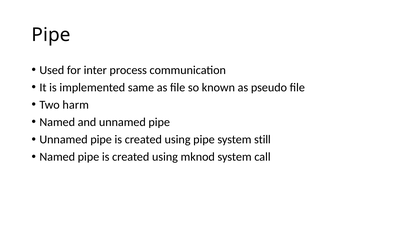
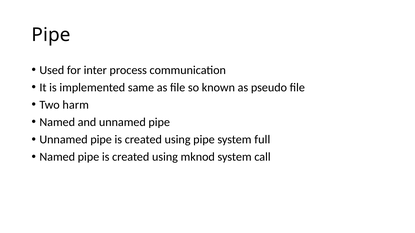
still: still -> full (262, 140)
